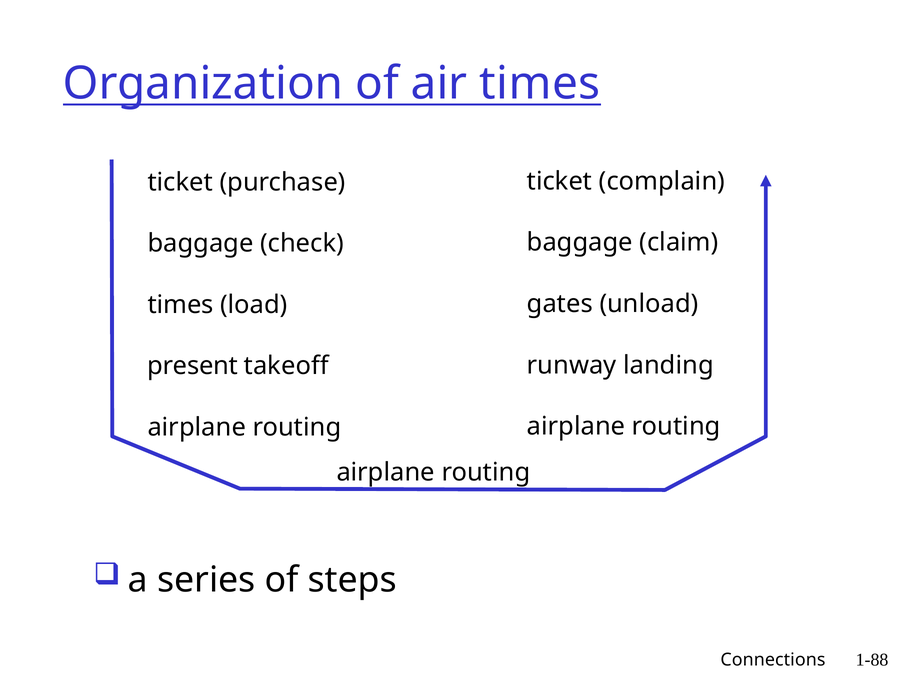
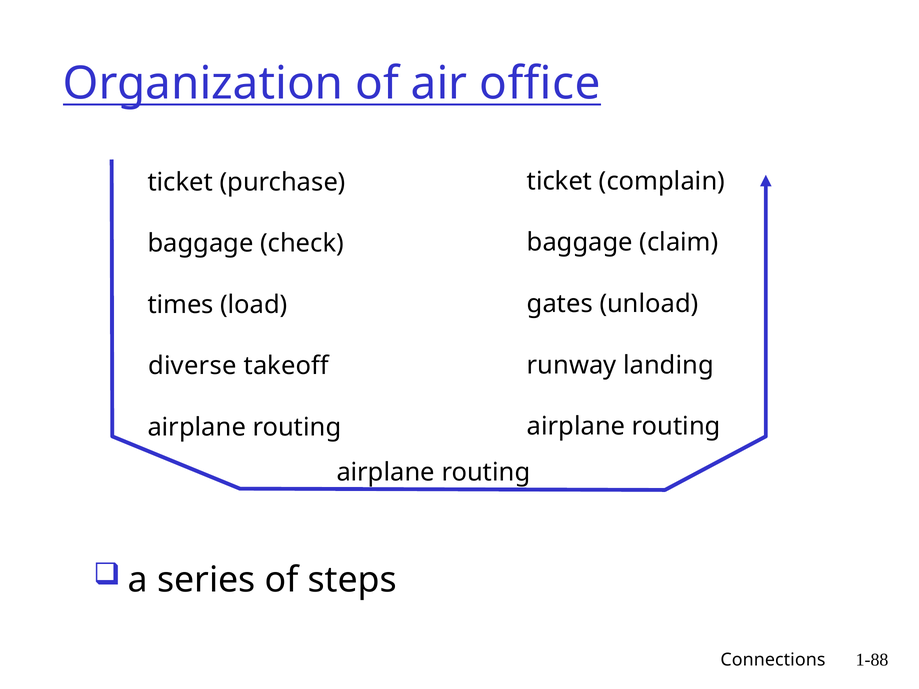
air times: times -> office (540, 84)
present: present -> diverse (192, 366)
